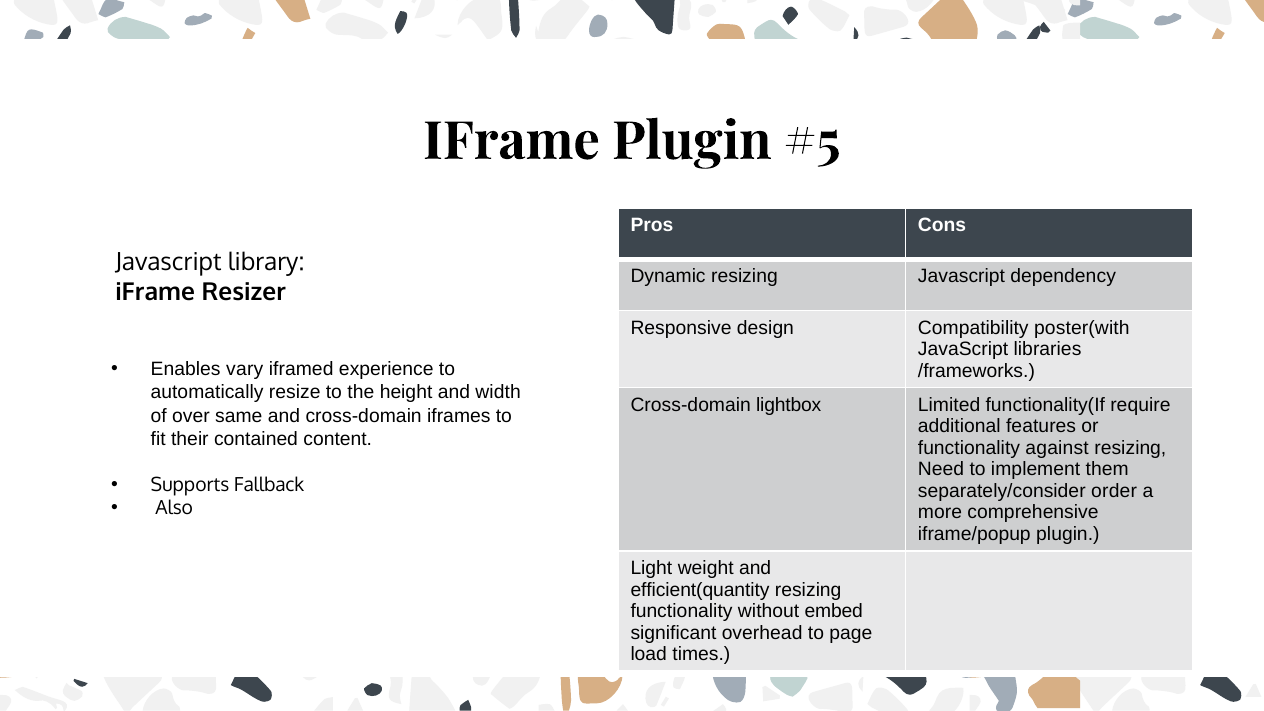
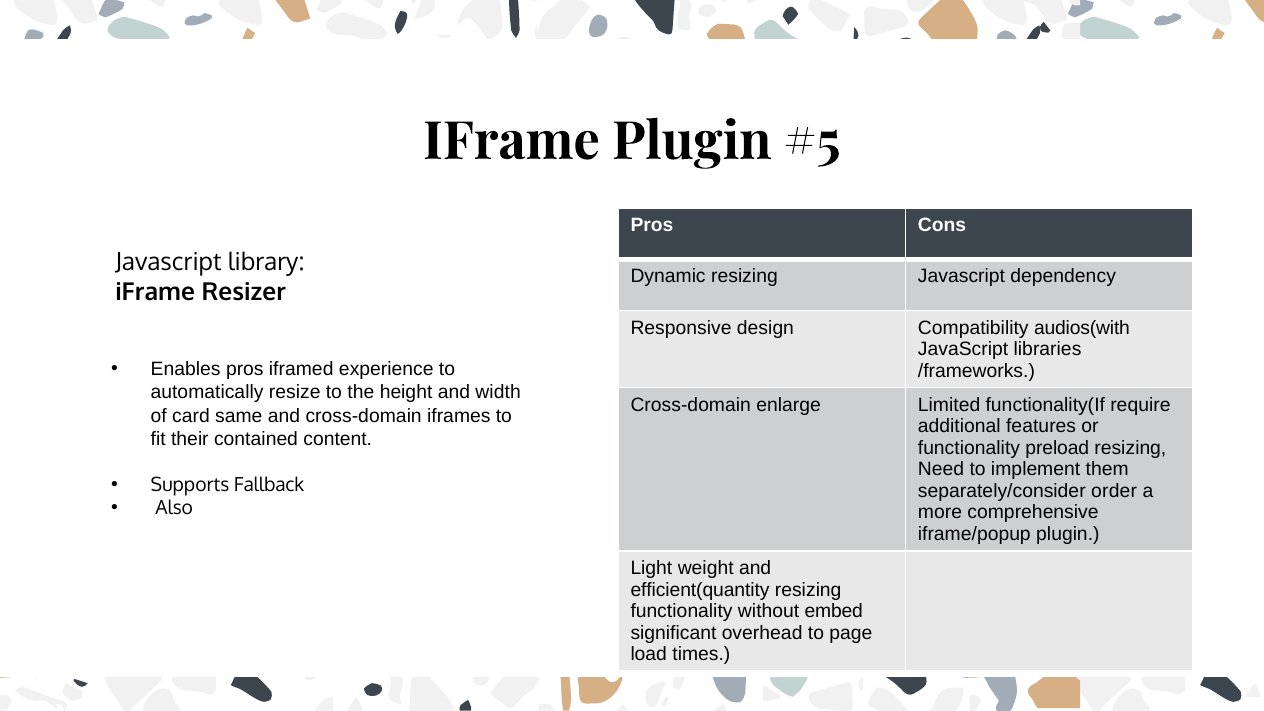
poster(with: poster(with -> audios(with (1082, 328)
Enables vary: vary -> pros (245, 369)
lightbox: lightbox -> enlarge (789, 405)
over: over -> card (191, 416)
against: against -> preload (1057, 448)
